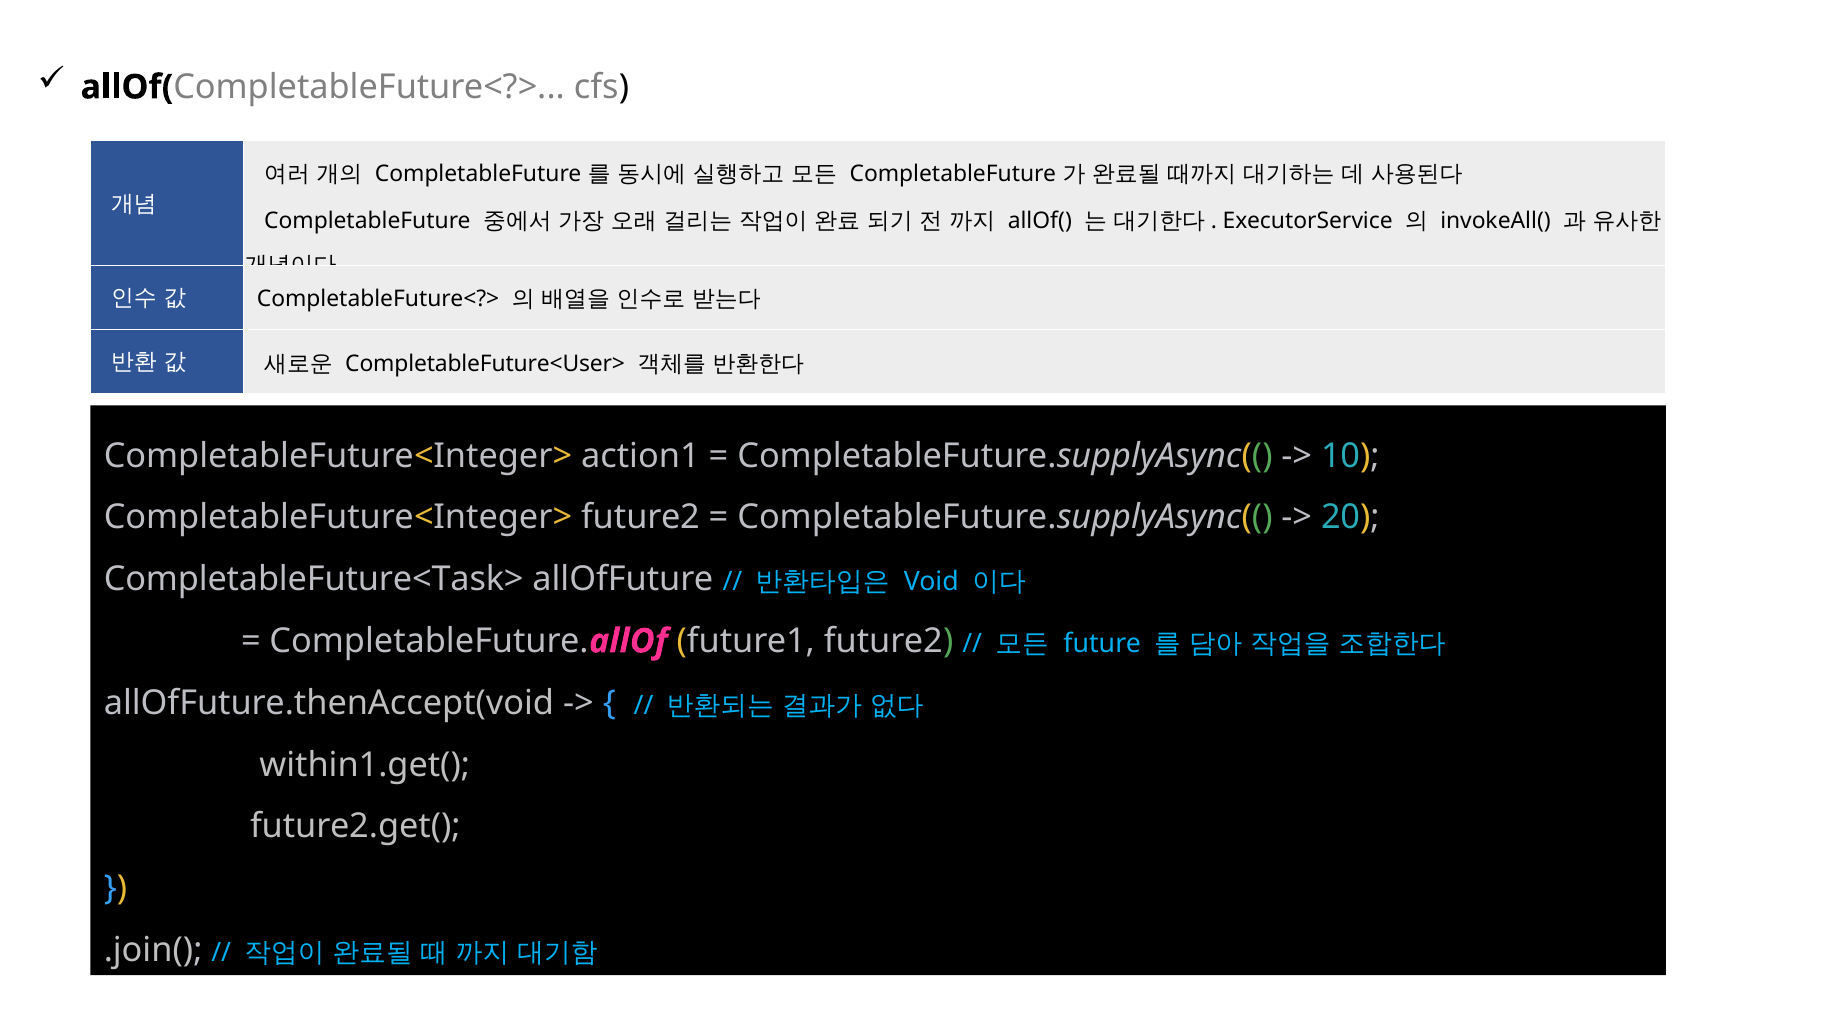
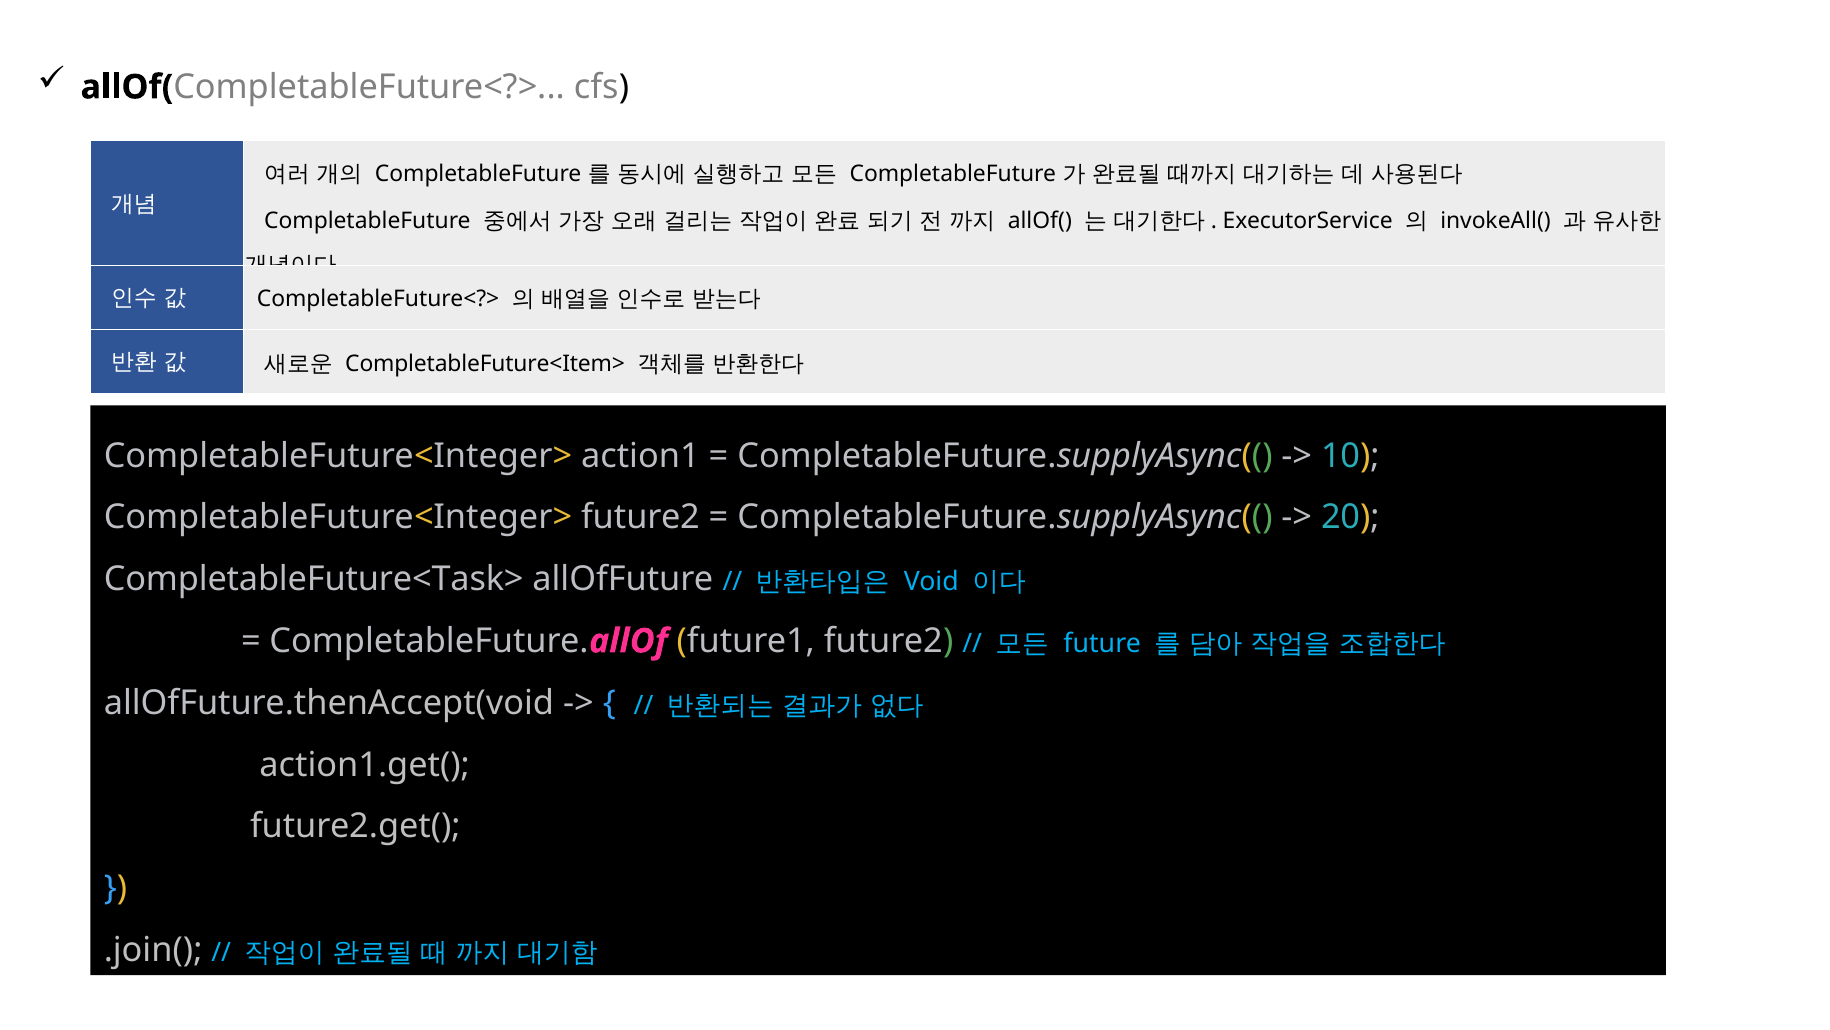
CompletableFuture<User>: CompletableFuture<User> -> CompletableFuture<Item> (485, 363)
within1.get(: within1.get( -> action1.get( (365, 764)
